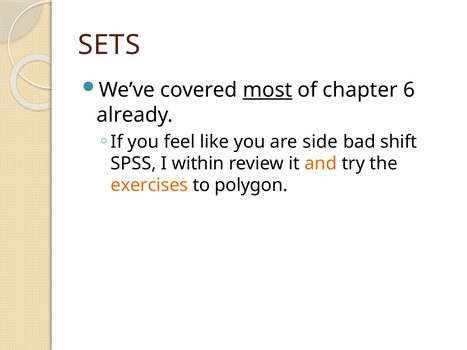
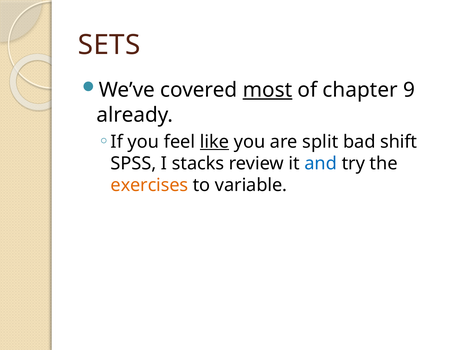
6: 6 -> 9 (409, 90)
like underline: none -> present (214, 142)
side: side -> split (320, 142)
within: within -> stacks (198, 164)
and colour: orange -> blue (321, 164)
polygon: polygon -> variable (251, 185)
